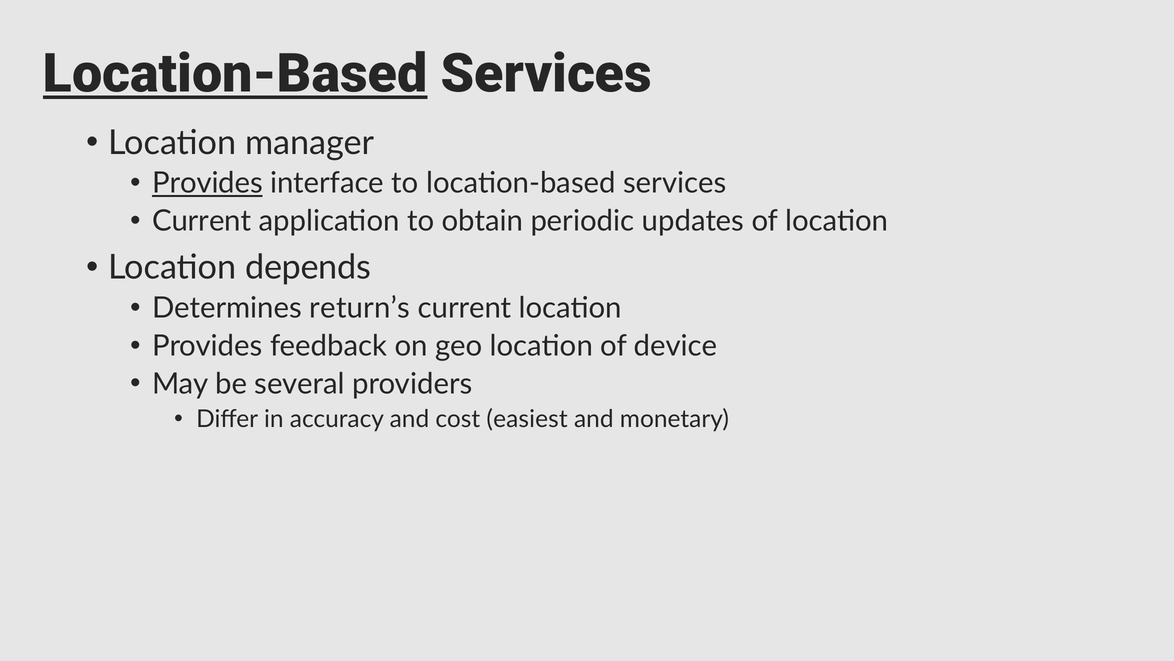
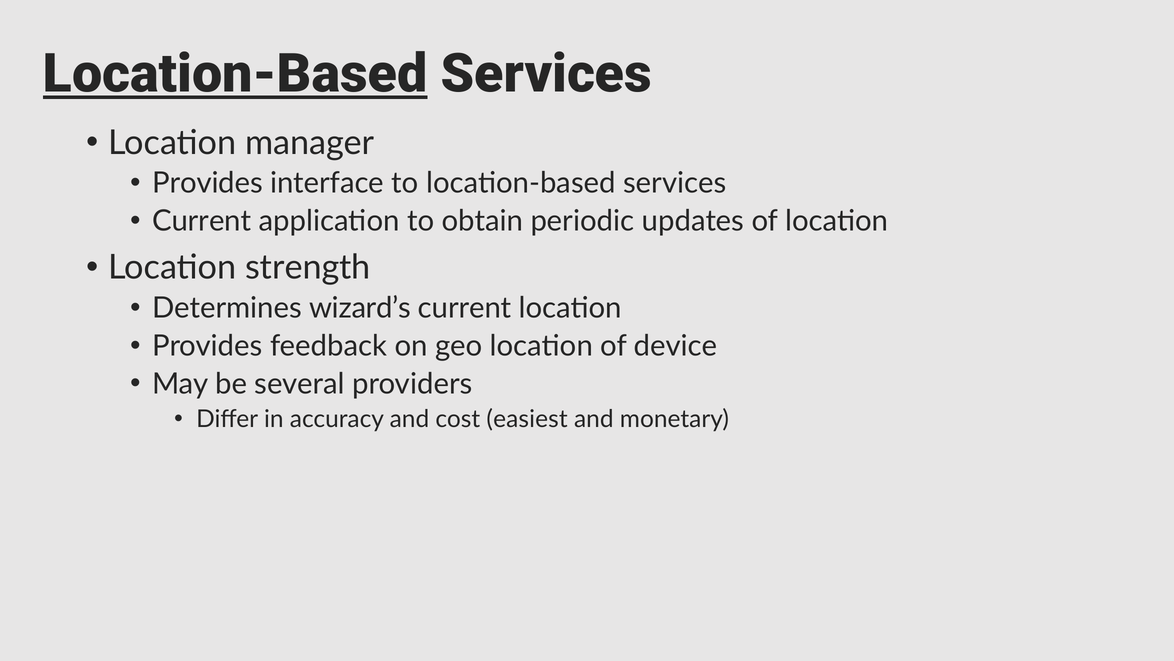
Provides underline: present -> none (207, 183)
depends: depends -> strength (308, 267)
return’s: return’s -> wizard’s (360, 308)
